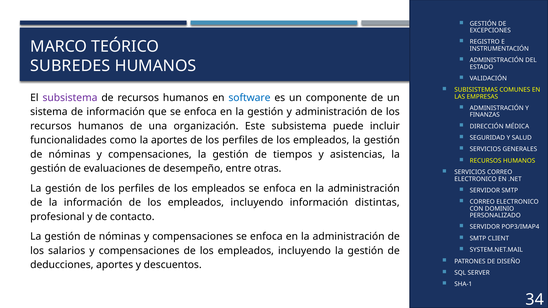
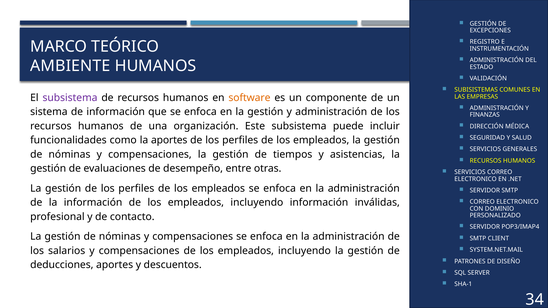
SUBREDES: SUBREDES -> AMBIENTE (70, 66)
software colour: blue -> orange (249, 98)
distintas: distintas -> inválidas (377, 203)
